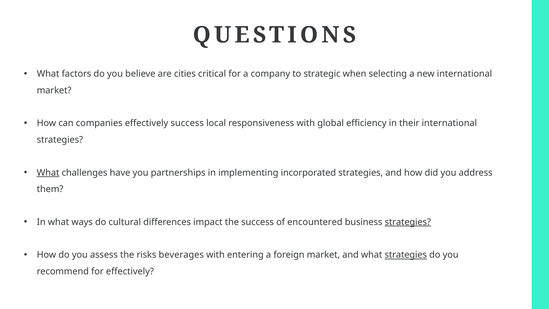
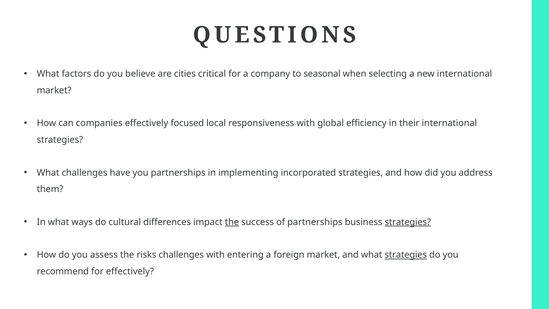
strategic: strategic -> seasonal (322, 74)
effectively success: success -> focused (187, 123)
What underline: present -> none (48, 173)
the underline: none -> present (232, 222)
of encountered: encountered -> partnerships (315, 222)
risks beverages: beverages -> challenges (181, 255)
